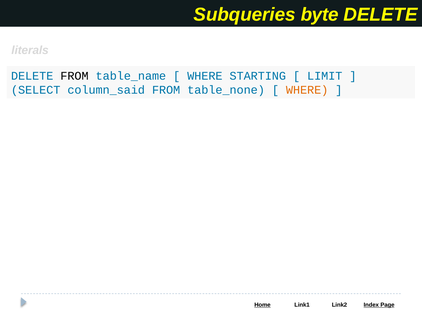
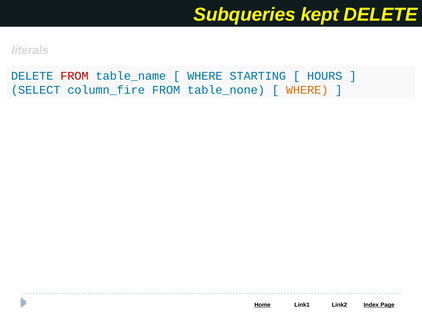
byte: byte -> kept (320, 15)
FROM colour: black -> red (74, 76)
LIMIT: LIMIT -> HOURS (325, 76)
column_said: column_said -> column_fire (106, 90)
